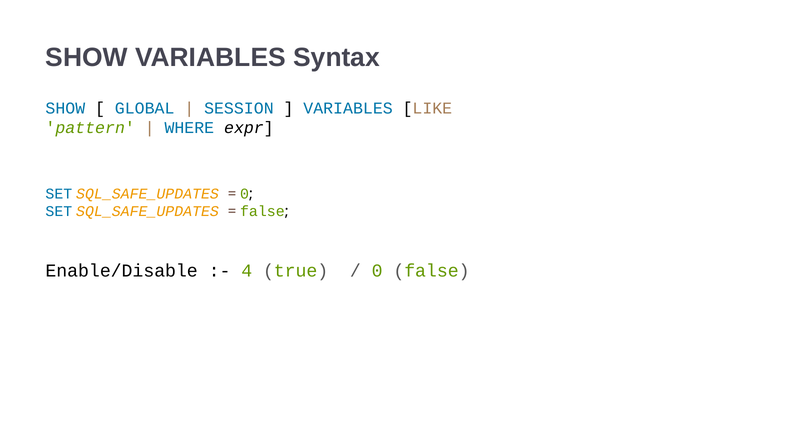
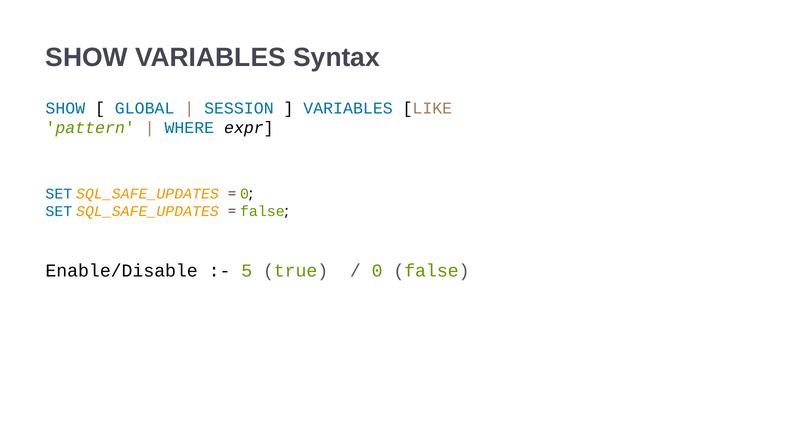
4: 4 -> 5 (247, 271)
